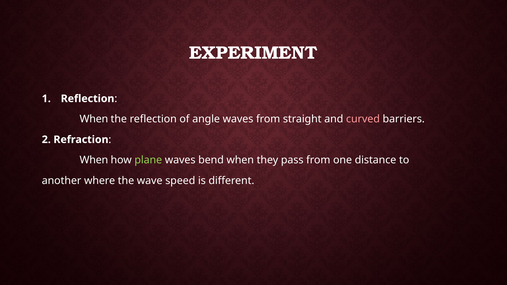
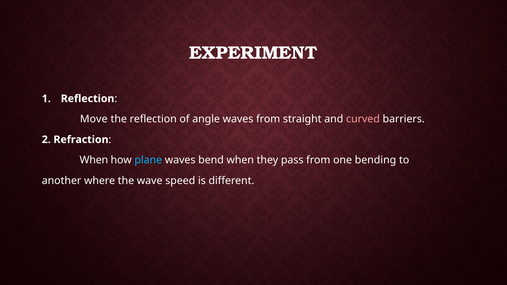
When: When -> Move (94, 119)
plane colour: light green -> light blue (148, 160)
distance: distance -> bending (375, 160)
